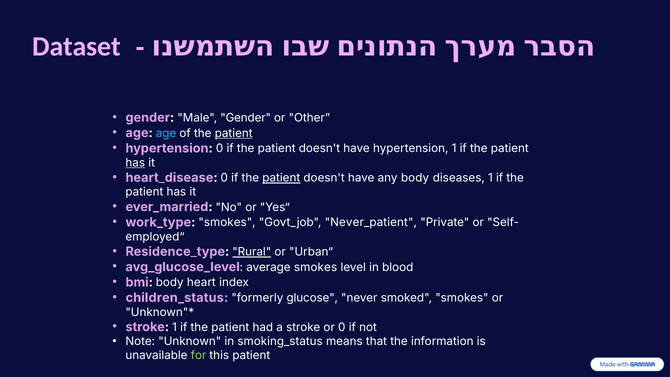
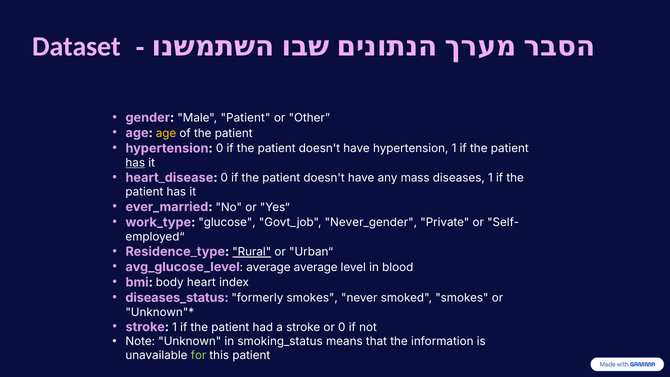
Male Gender: Gender -> Patient (246, 118)
age colour: light blue -> yellow (166, 133)
patient underline: present -> none (234, 133)
patient underline: present -> none (281, 178)
any body: body -> mass (415, 178)
work_type smokes: smokes -> glucose (227, 223)
Never_patient: Never_patient -> Never_gender (371, 223)
average smokes: smokes -> average (316, 267)
children_status: children_status -> diseases_status (177, 298)
formerly glucose: glucose -> smokes (312, 298)
